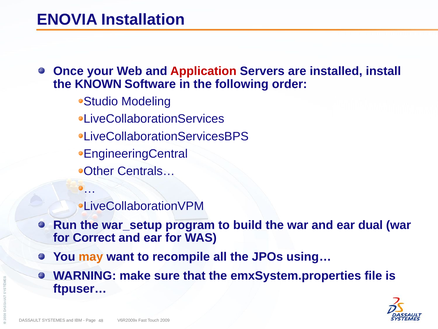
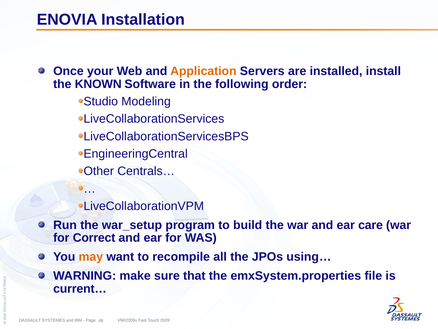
Application colour: red -> orange (203, 71)
dual: dual -> care (371, 225)
ftpuser…: ftpuser… -> current… (80, 288)
